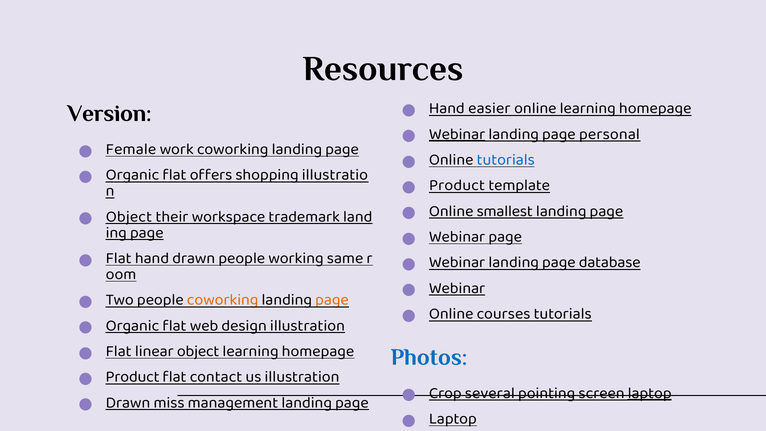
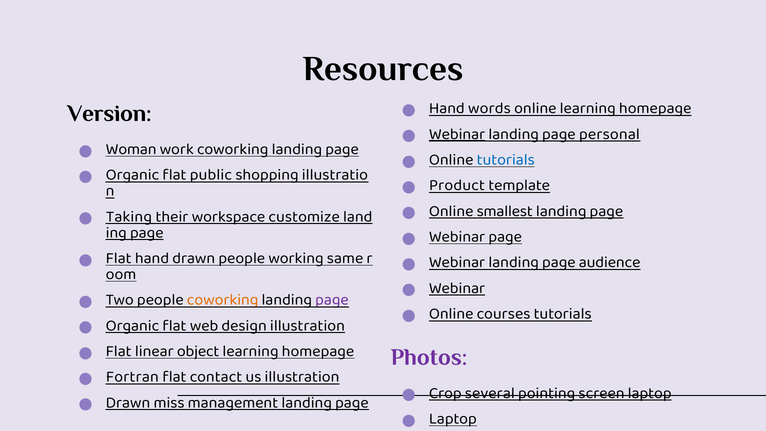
easier: easier -> words (489, 108)
Female: Female -> Woman (131, 149)
offers: offers -> public (211, 175)
Object: Object -> Taking (129, 216)
trademark: trademark -> customize (304, 216)
database: database -> audience (610, 262)
page colour: orange -> purple (332, 300)
Photos colour: blue -> purple (429, 357)
Product: Product -> Fortran (132, 376)
laptop underline: present -> none (650, 393)
